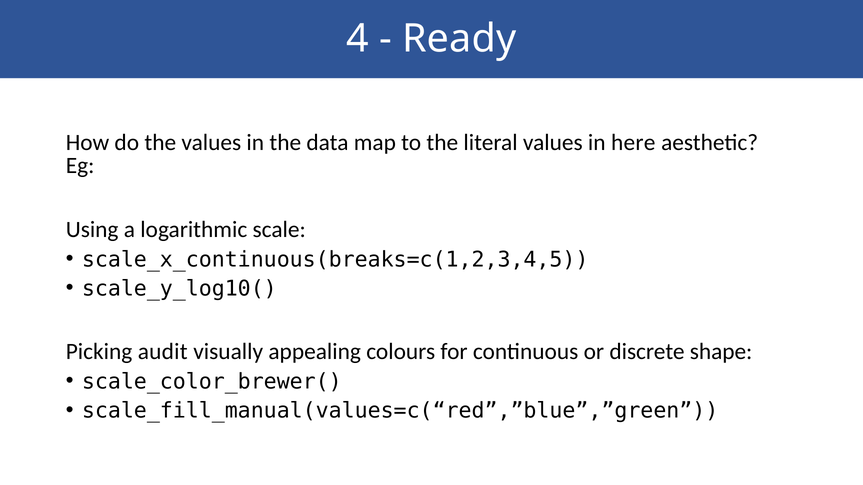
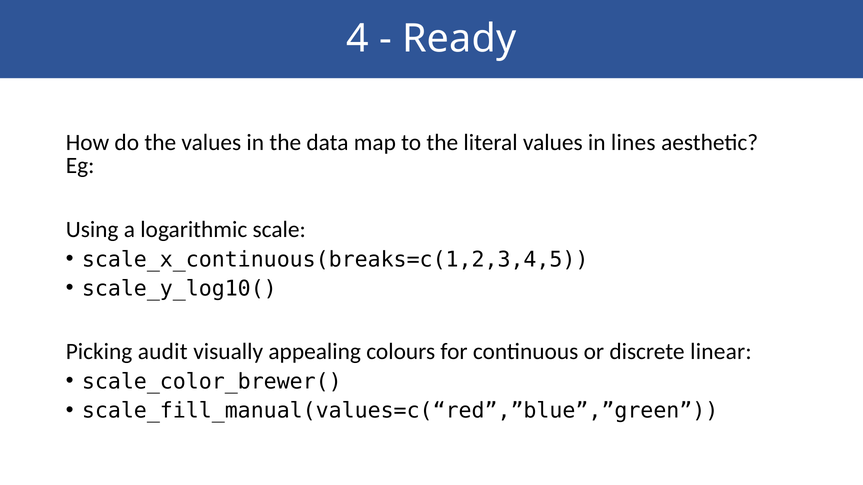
here: here -> lines (633, 143)
shape: shape -> linear (721, 352)
